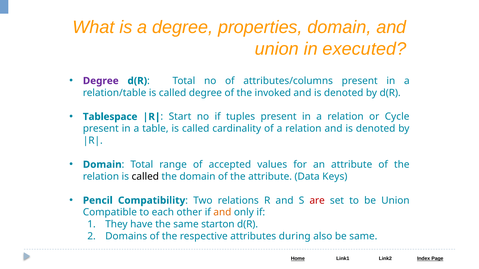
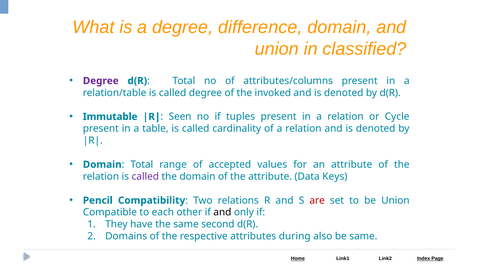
properties: properties -> difference (260, 27)
executed: executed -> classified (365, 49)
Tablespace: Tablespace -> Immutable (110, 117)
Start: Start -> Seen (180, 117)
called colour: black -> purple (145, 177)
and colour: orange -> black (222, 213)
starton: starton -> second (218, 225)
